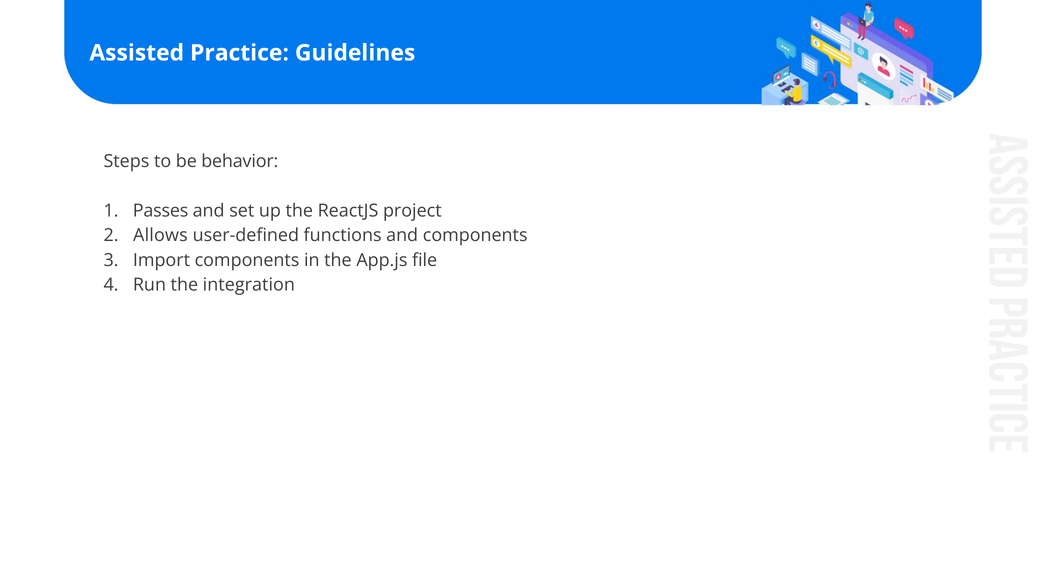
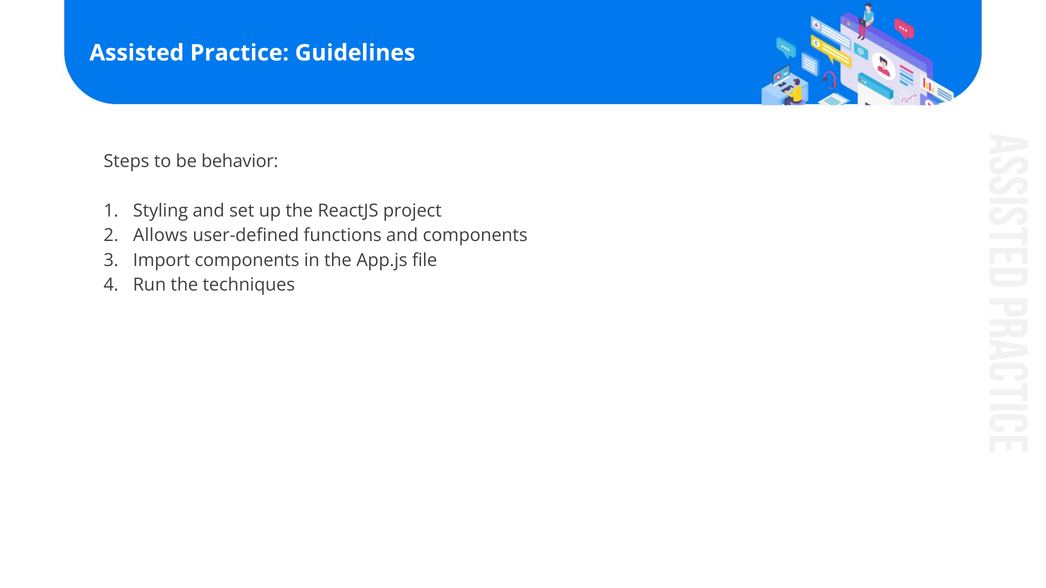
Passes: Passes -> Styling (160, 211)
integration: integration -> techniques (249, 285)
